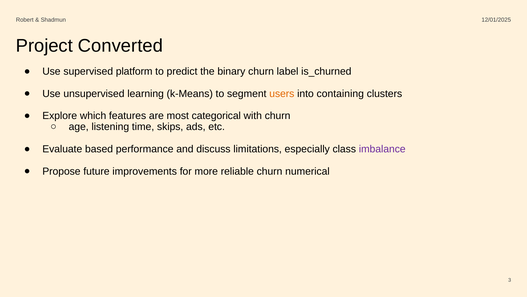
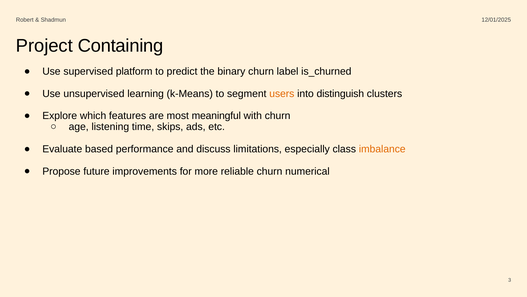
Converted: Converted -> Containing (121, 46)
containing: containing -> distinguish (340, 93)
categorical: categorical -> meaningful (216, 116)
imbalance colour: purple -> orange (382, 149)
